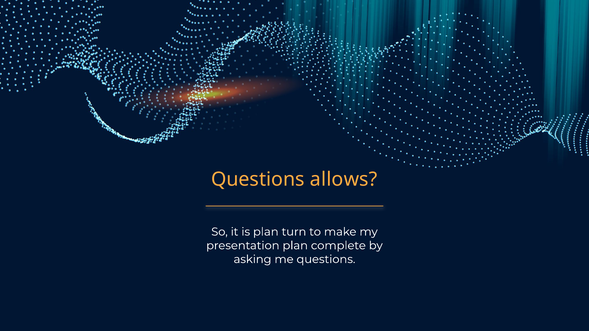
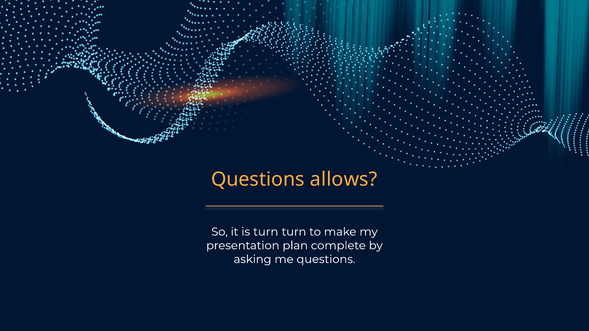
is plan: plan -> turn (266, 232)
